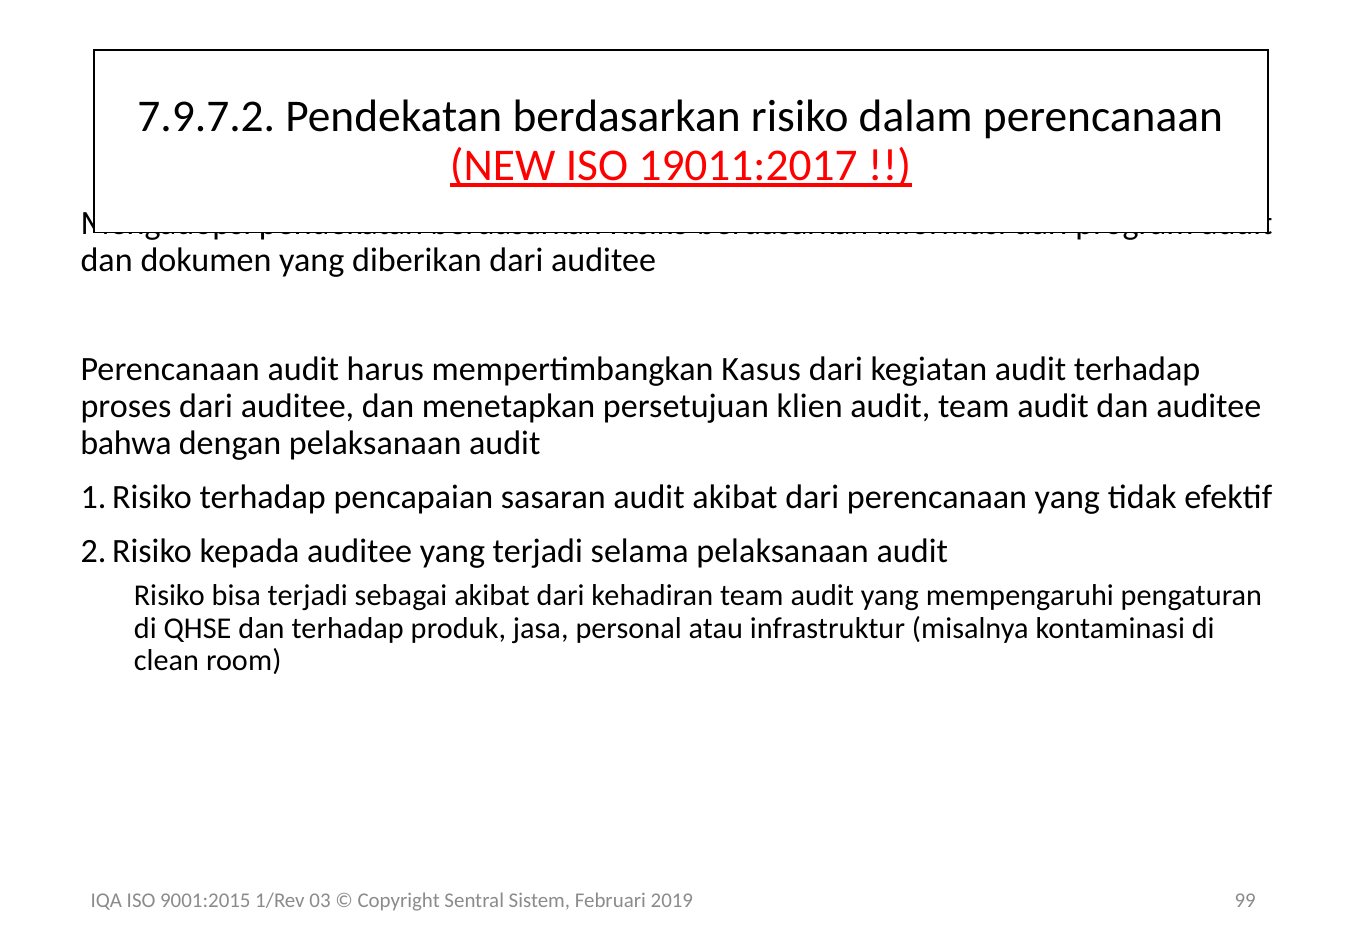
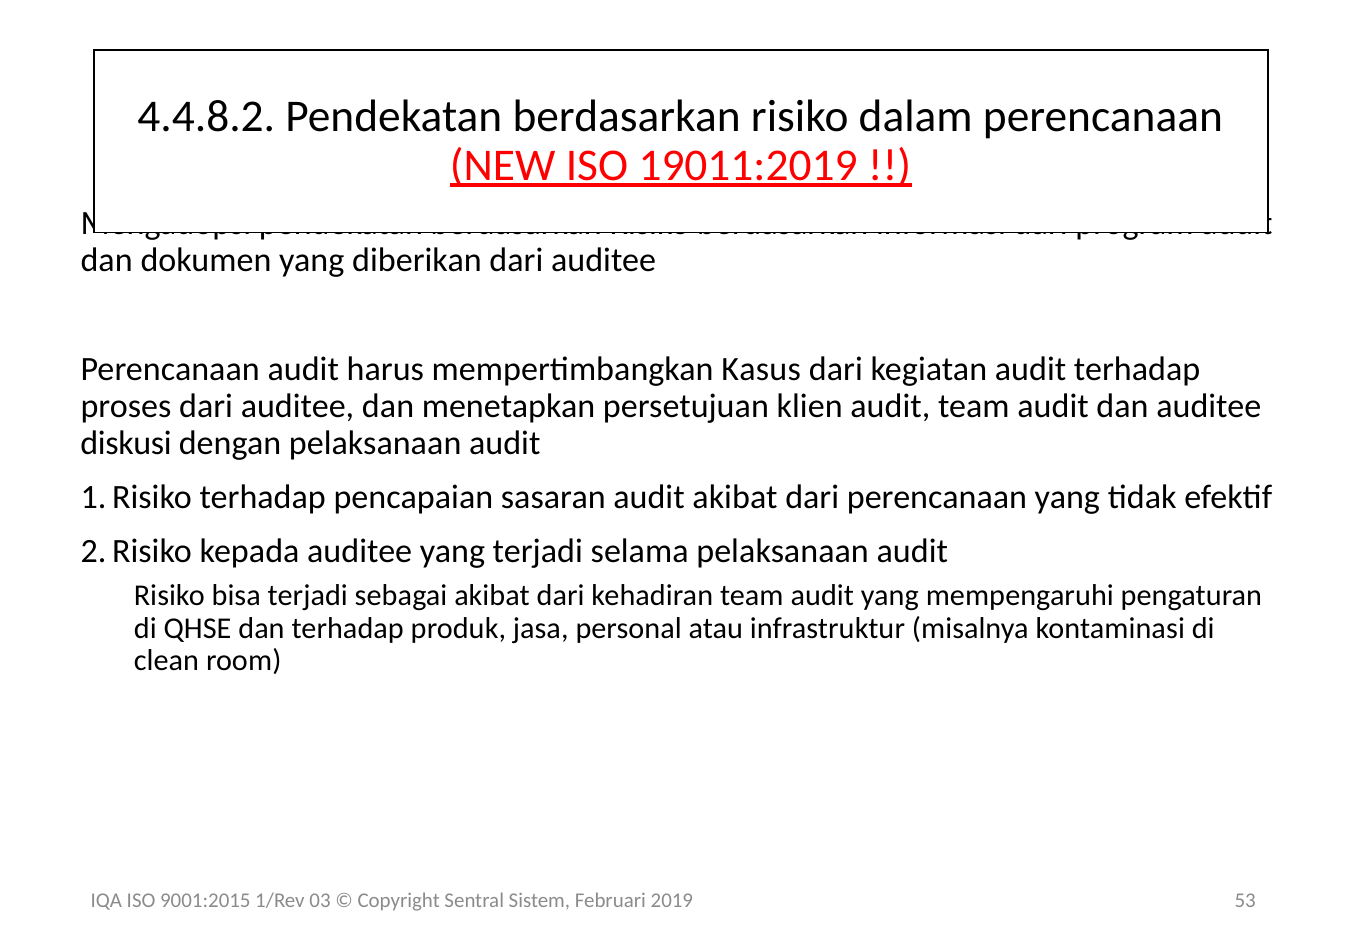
7.9.7.2: 7.9.7.2 -> 4.4.8.2 (206, 116)
19011:2017: 19011:2017 -> 19011:2019 (748, 166)
bahwa: bahwa -> diskusi (126, 443)
99: 99 -> 53 (1245, 900)
